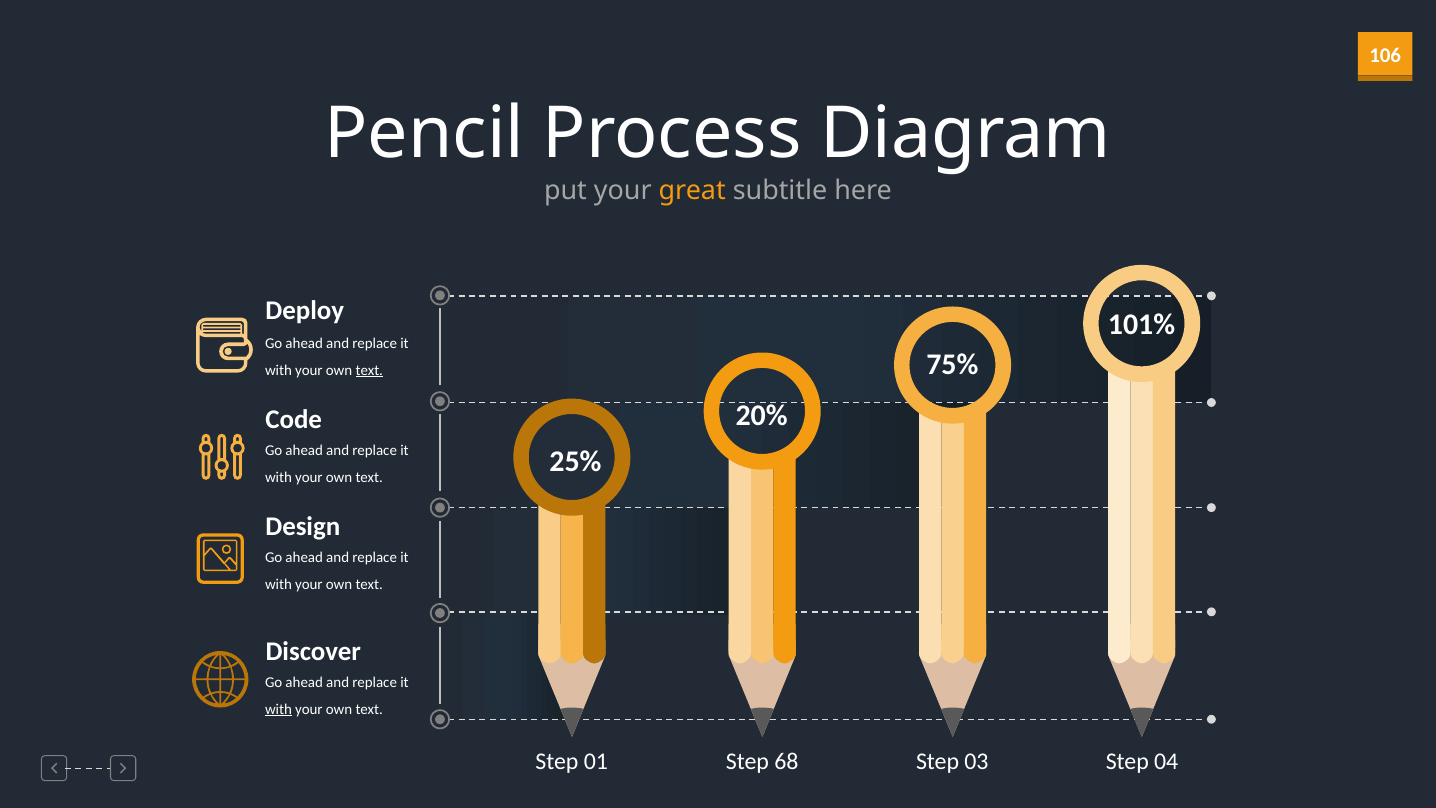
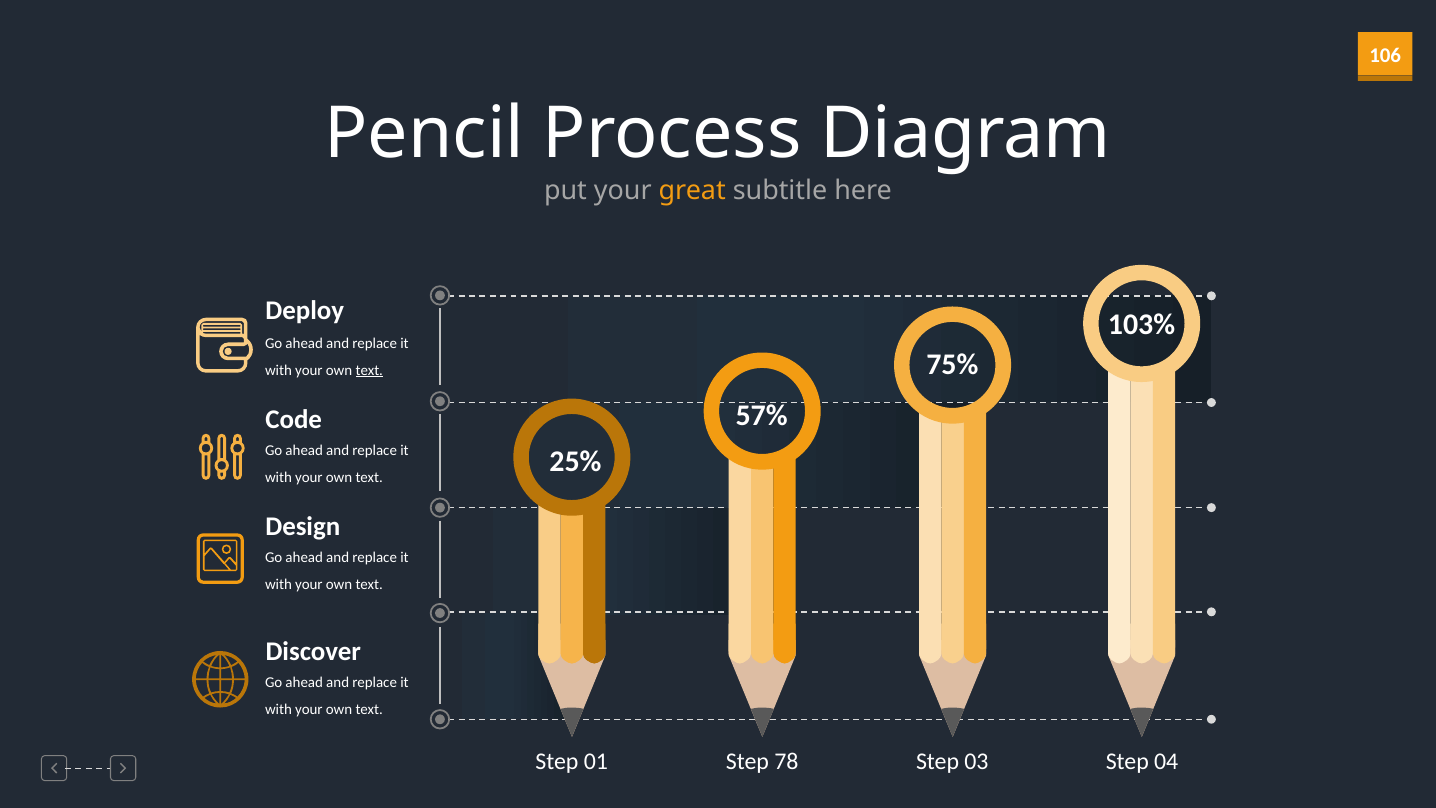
101%: 101% -> 103% (1142, 325)
20%: 20% -> 57% (762, 415)
with underline: present -> none (278, 709)
68: 68 -> 78 (786, 761)
